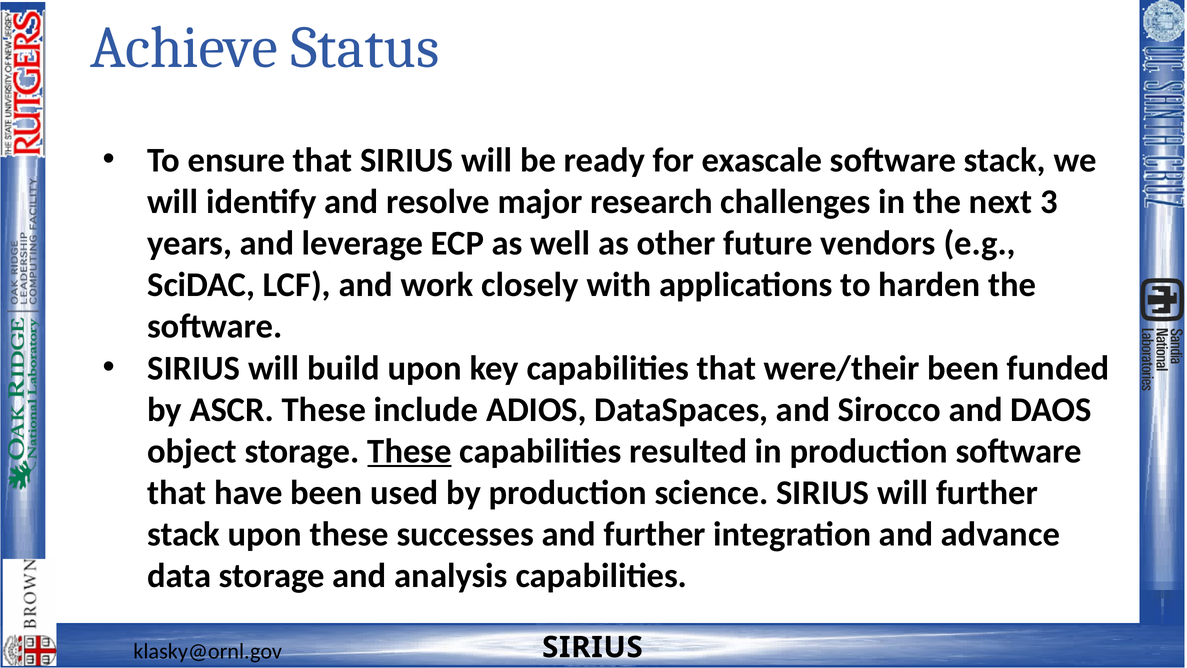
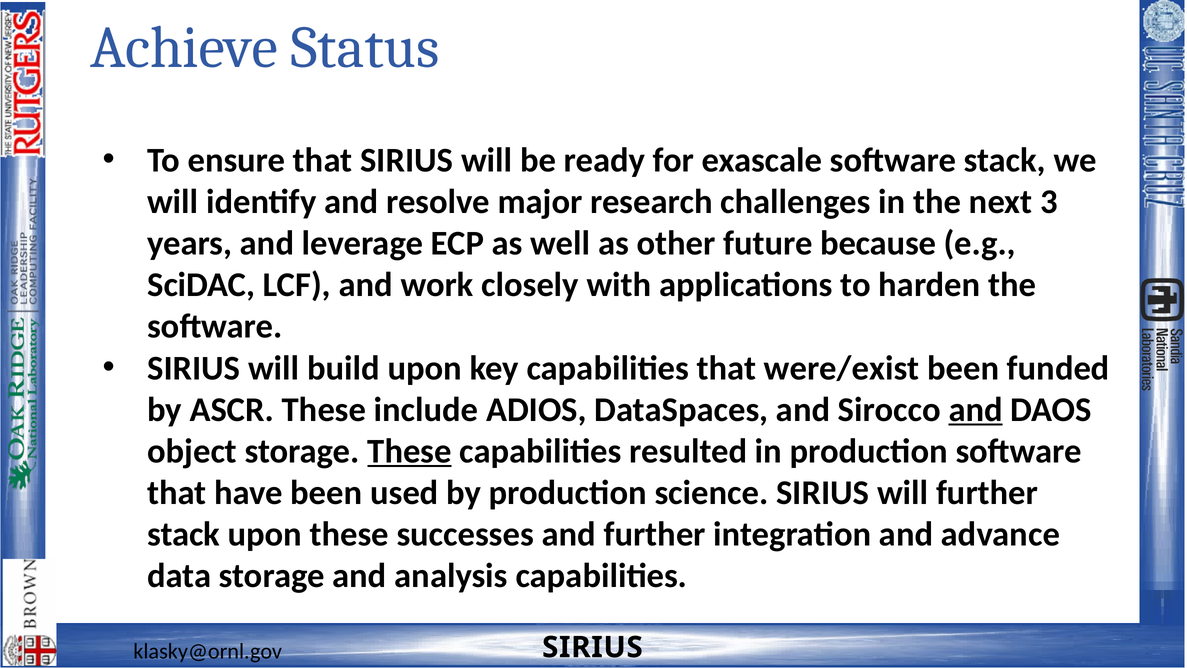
vendors: vendors -> because (878, 243)
were/their: were/their -> were/exist (842, 368)
and underline: none -> present (976, 410)
